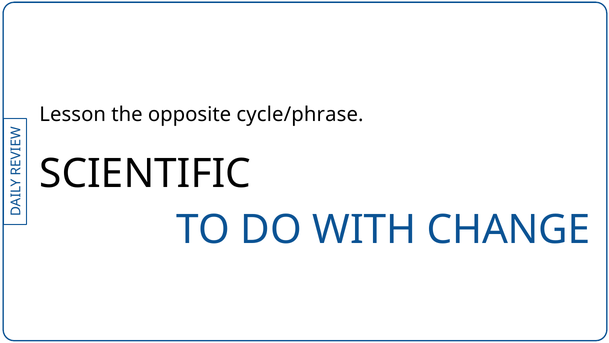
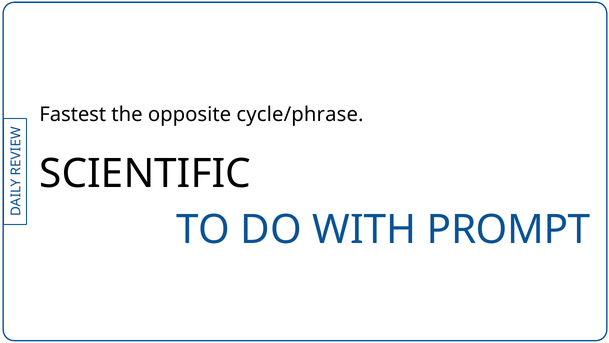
Lesson: Lesson -> Fastest (73, 115)
CHANGE: CHANGE -> PROMPT (509, 229)
